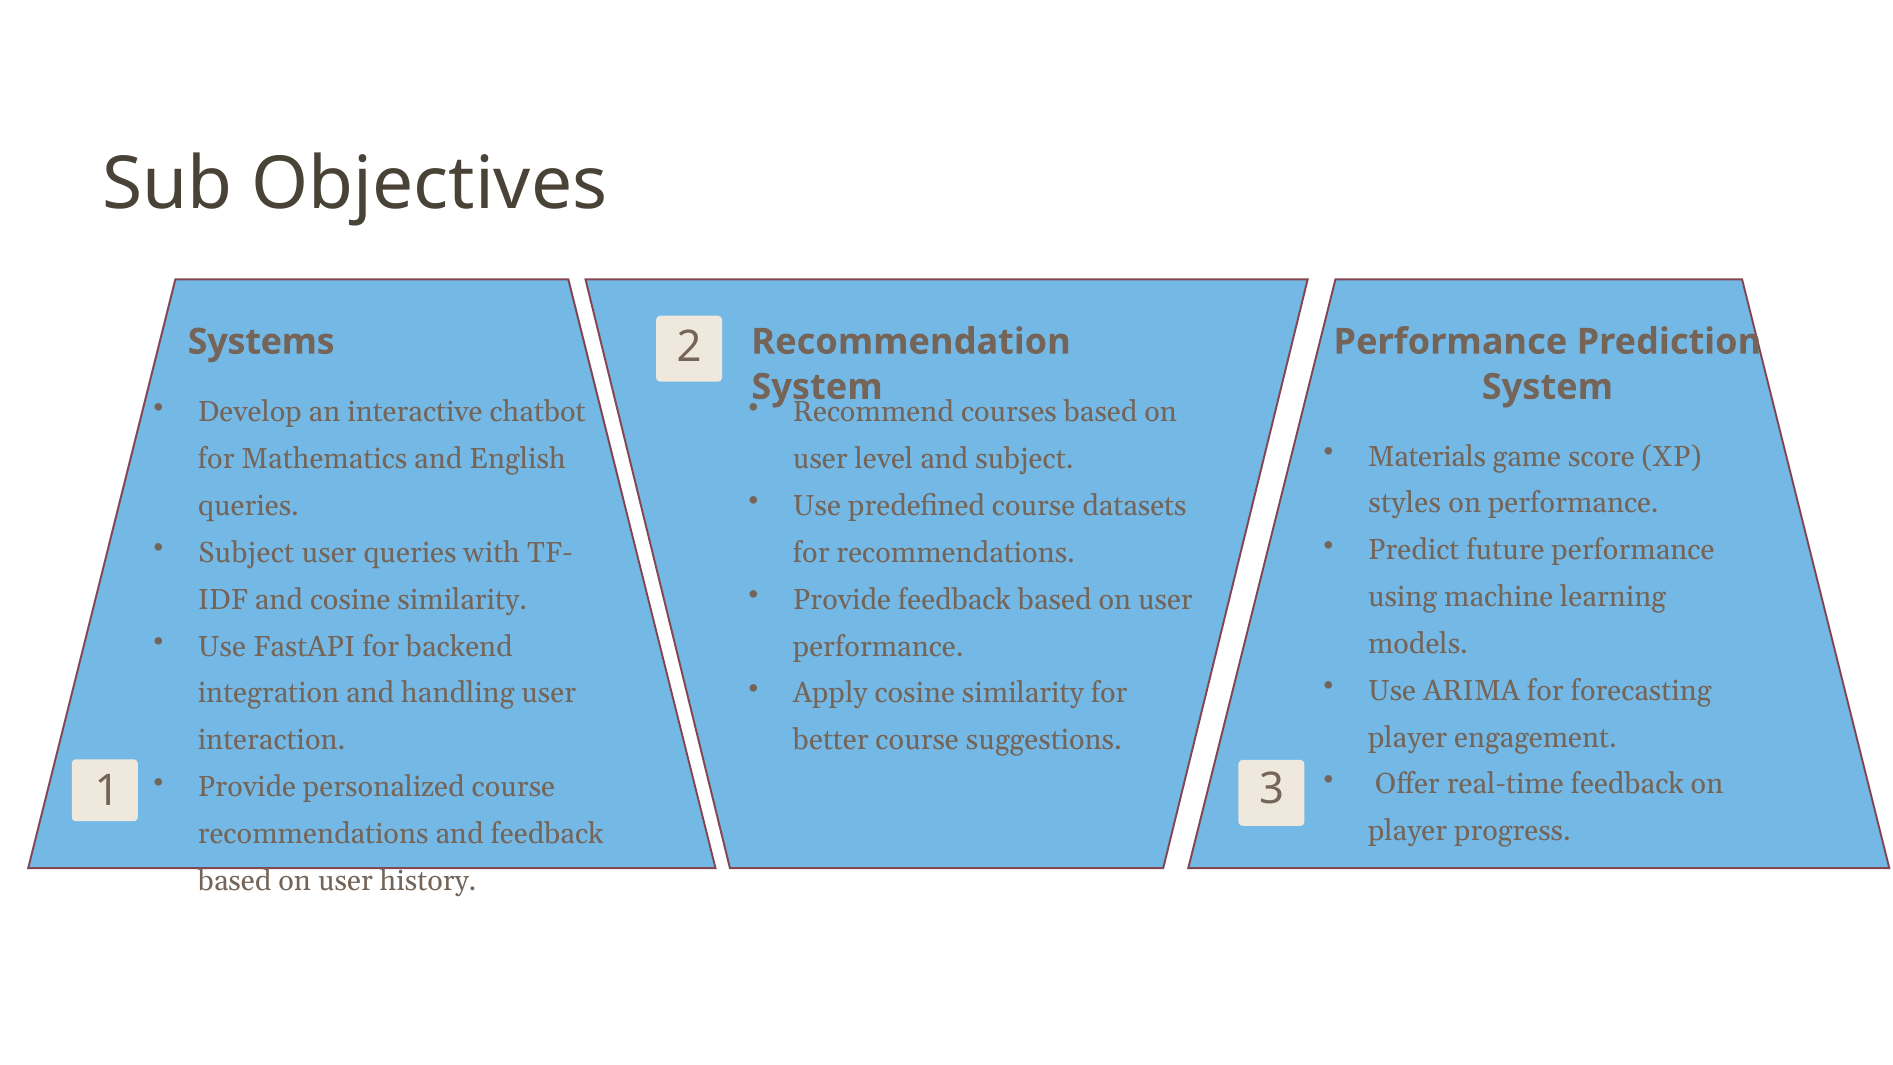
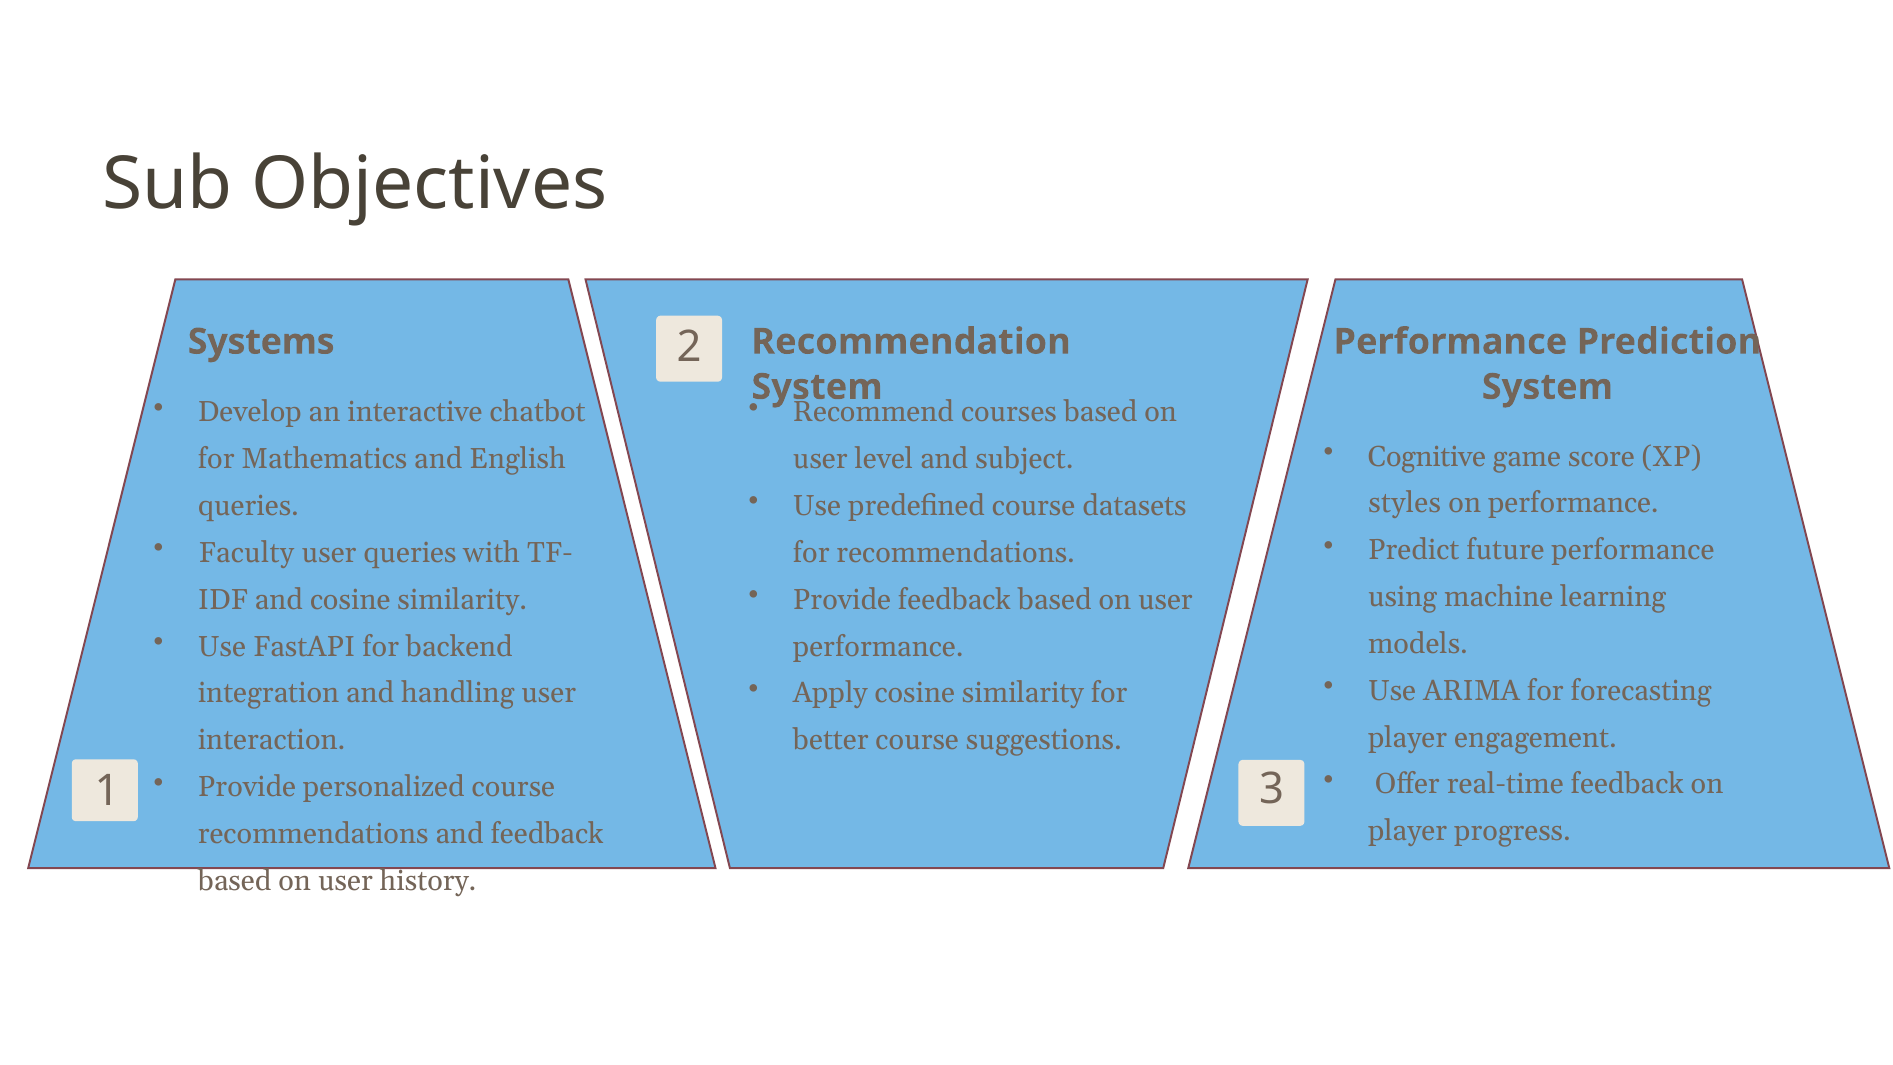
Materials: Materials -> Cognitive (1427, 456)
Subject: Subject -> Faculty (246, 553)
